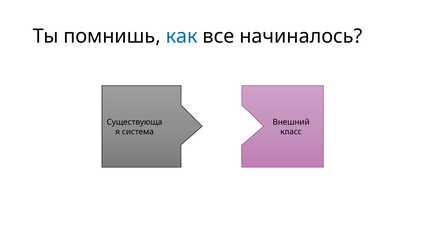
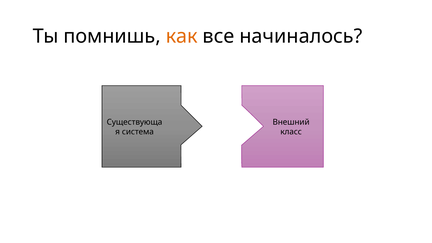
как colour: blue -> orange (182, 36)
